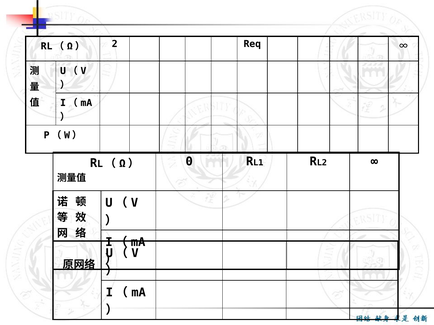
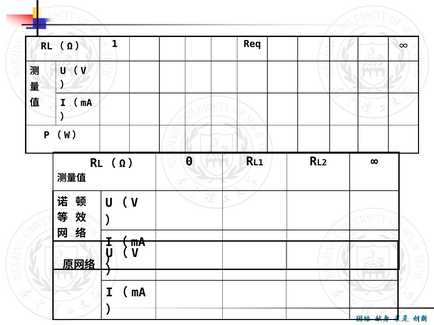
2: 2 -> 1 (115, 44)
